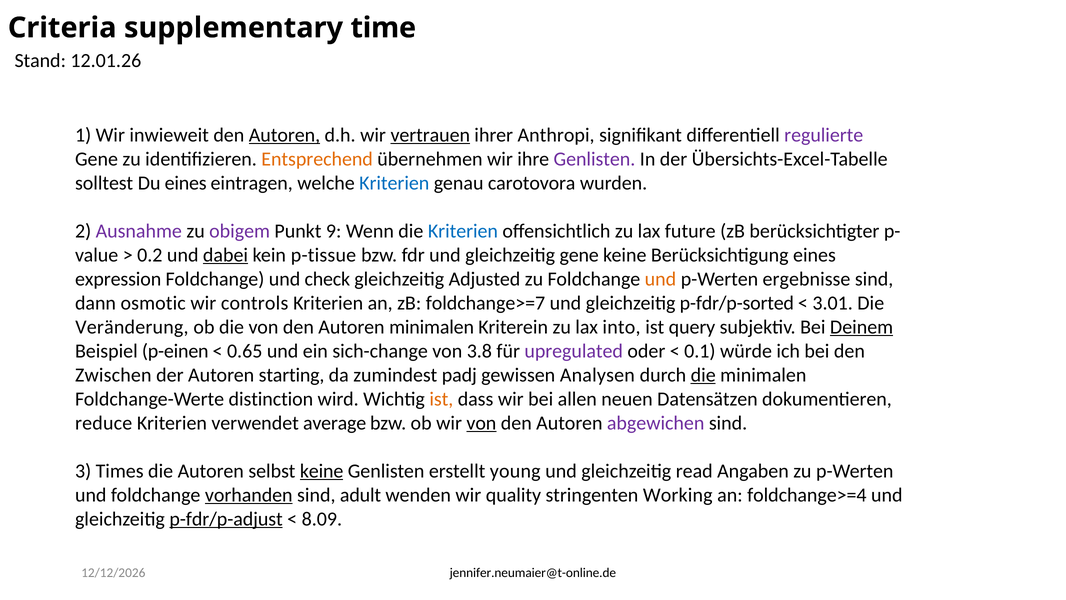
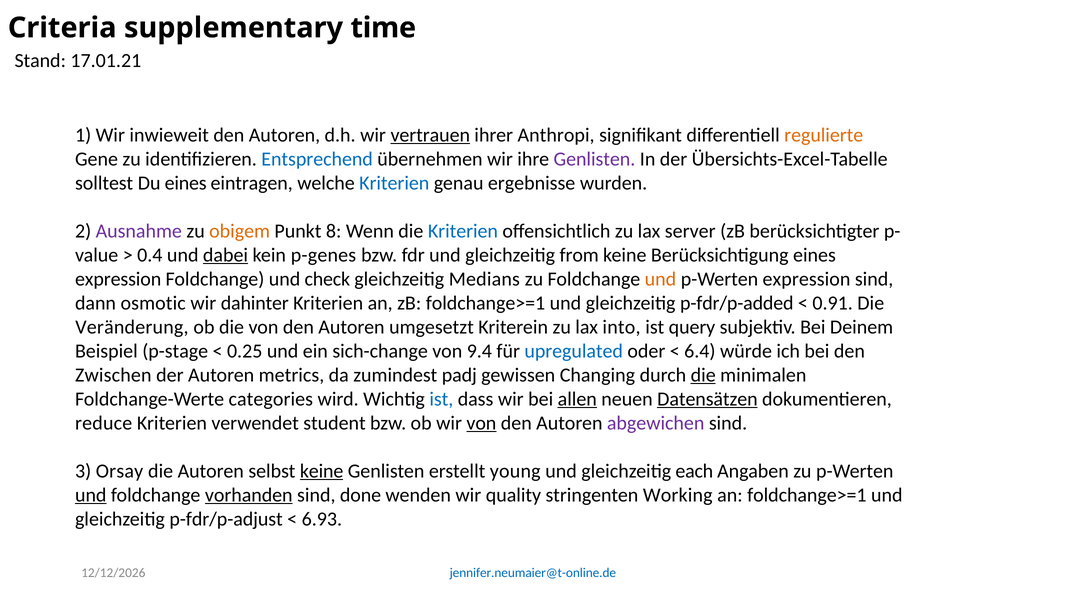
12.01.26: 12.01.26 -> 17.01.21 (106, 60)
Autoren underline: present -> none (284, 135)
regulierte colour: purple -> orange (824, 135)
Entsprechend colour: orange -> blue (317, 159)
carotovora: carotovora -> ergebnisse (532, 183)
obigem colour: purple -> orange (240, 231)
9: 9 -> 8 (334, 231)
future: future -> server (690, 231)
0.2: 0.2 -> 0.4 (150, 255)
p-tissue: p-tissue -> p-genes (323, 255)
gleichzeitig gene: gene -> from (579, 255)
Adjusted: Adjusted -> Medians (484, 279)
p-Werten ergebnisse: ergebnisse -> expression (807, 279)
controls: controls -> dahinter (255, 303)
zB foldchange>=7: foldchange>=7 -> foldchange>=1 (485, 303)
p-fdr/p-sorted: p-fdr/p-sorted -> p-fdr/p-added (737, 303)
3.01: 3.01 -> 0.91 (833, 303)
Autoren minimalen: minimalen -> umgesetzt (431, 327)
Deinem underline: present -> none (862, 327)
p-einen: p-einen -> p-stage (175, 351)
0.65: 0.65 -> 0.25 (245, 351)
3.8: 3.8 -> 9.4 (479, 351)
upregulated colour: purple -> blue (574, 351)
0.1: 0.1 -> 6.4 (700, 351)
starting: starting -> metrics (291, 375)
Analysen: Analysen -> Changing (597, 375)
distinction: distinction -> categories (271, 399)
ist colour: orange -> blue (441, 399)
allen underline: none -> present (577, 399)
Datensätzen underline: none -> present (707, 399)
average: average -> student (335, 423)
Times: Times -> Orsay (120, 471)
read: read -> each (694, 471)
und underline: none -> present (91, 495)
adult: adult -> done (361, 495)
an foldchange>=4: foldchange>=4 -> foldchange>=1 (807, 495)
p-fdr/p-adjust underline: present -> none (226, 519)
8.09: 8.09 -> 6.93 (322, 519)
jennifer.neumaier@t-online.de colour: black -> blue (533, 572)
